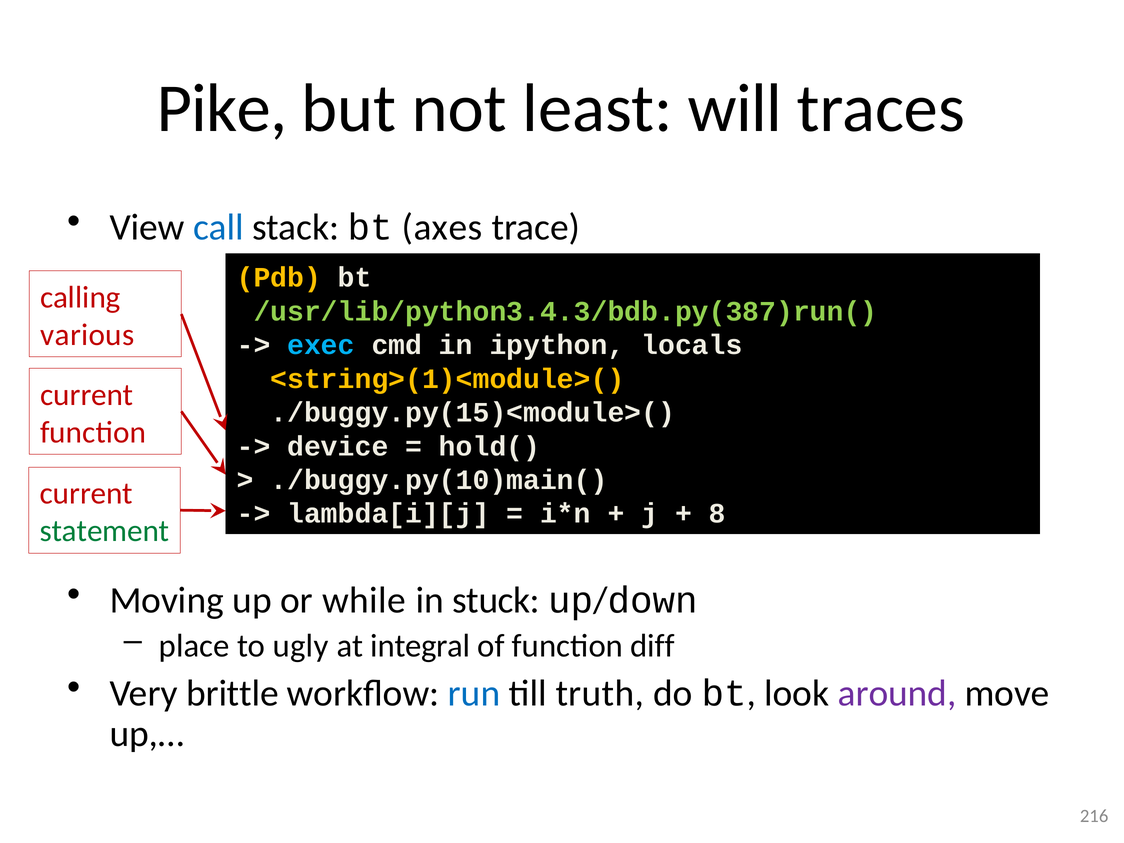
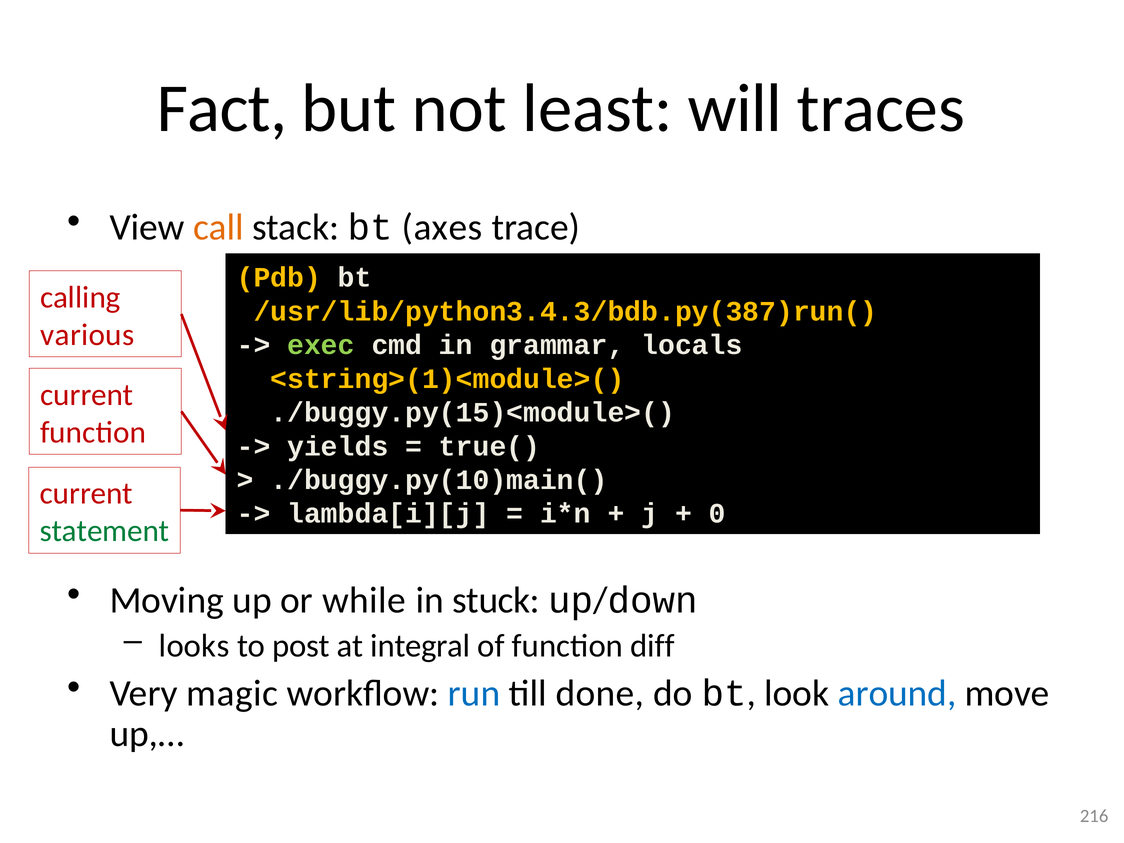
Pike: Pike -> Fact (222, 109)
call colour: blue -> orange (218, 227)
/usr/lib/python3.4.3/bdb.py(387)run( colour: light green -> yellow (565, 311)
exec colour: light blue -> light green (321, 345)
ipython: ipython -> grammar (557, 345)
device: device -> yields (338, 446)
hold(: hold( -> true( (490, 446)
8: 8 -> 0 (717, 514)
place: place -> looks (194, 646)
ugly: ugly -> post (301, 646)
brittle: brittle -> magic (232, 693)
truth: truth -> done (600, 693)
around colour: purple -> blue (897, 693)
